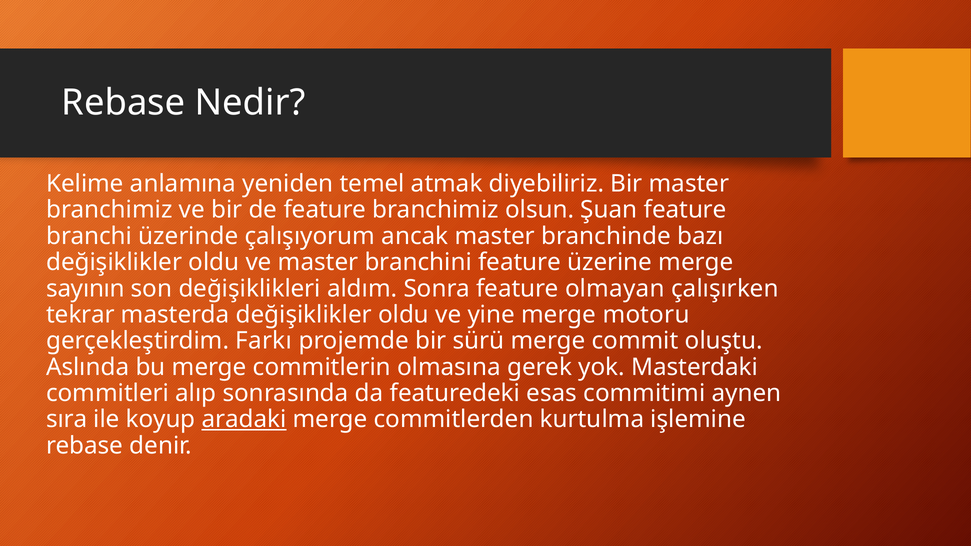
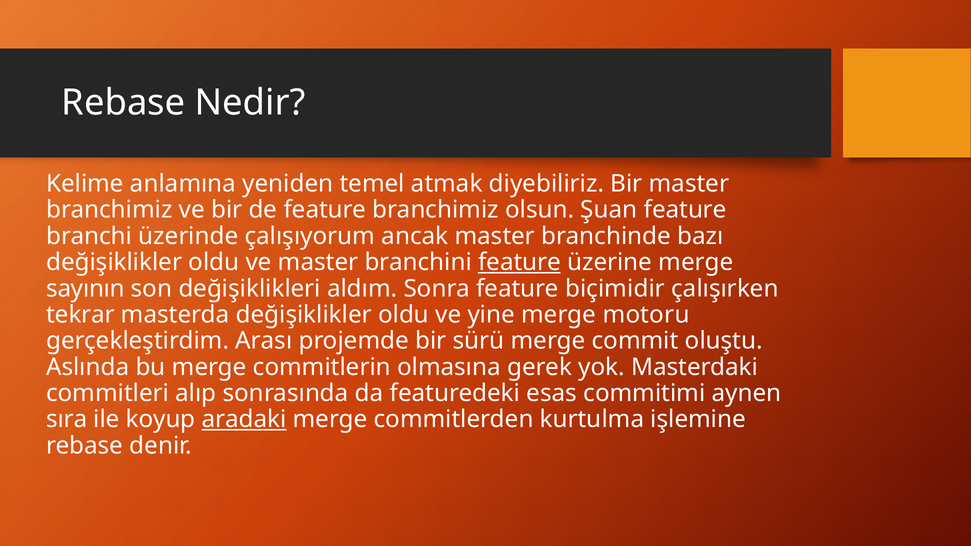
feature underline: none -> present (519, 262)
olmayan: olmayan -> biçimidir (615, 289)
Farkı: Farkı -> Arası (264, 341)
